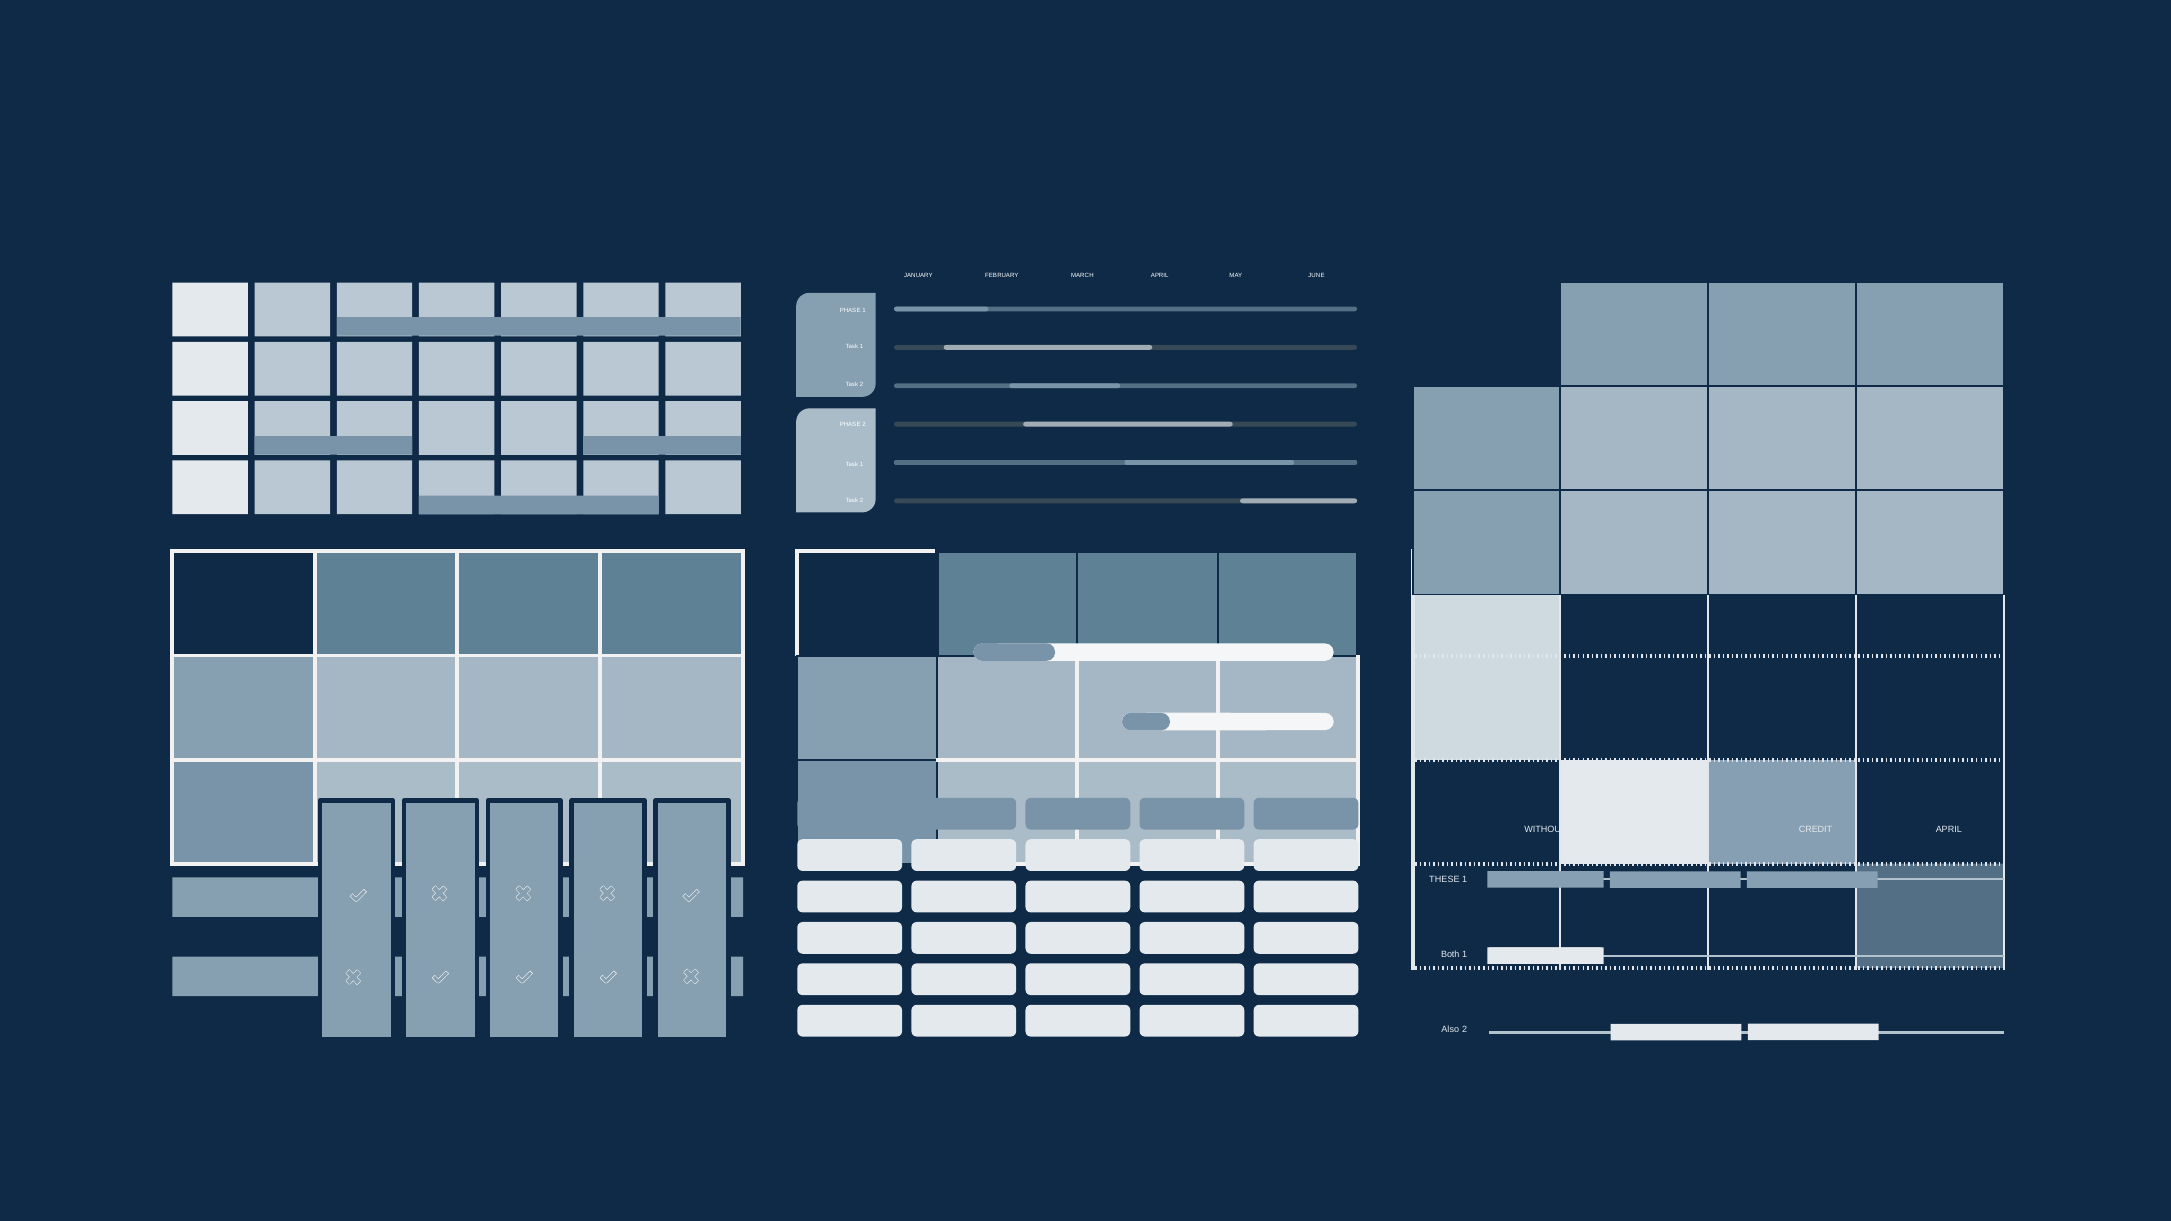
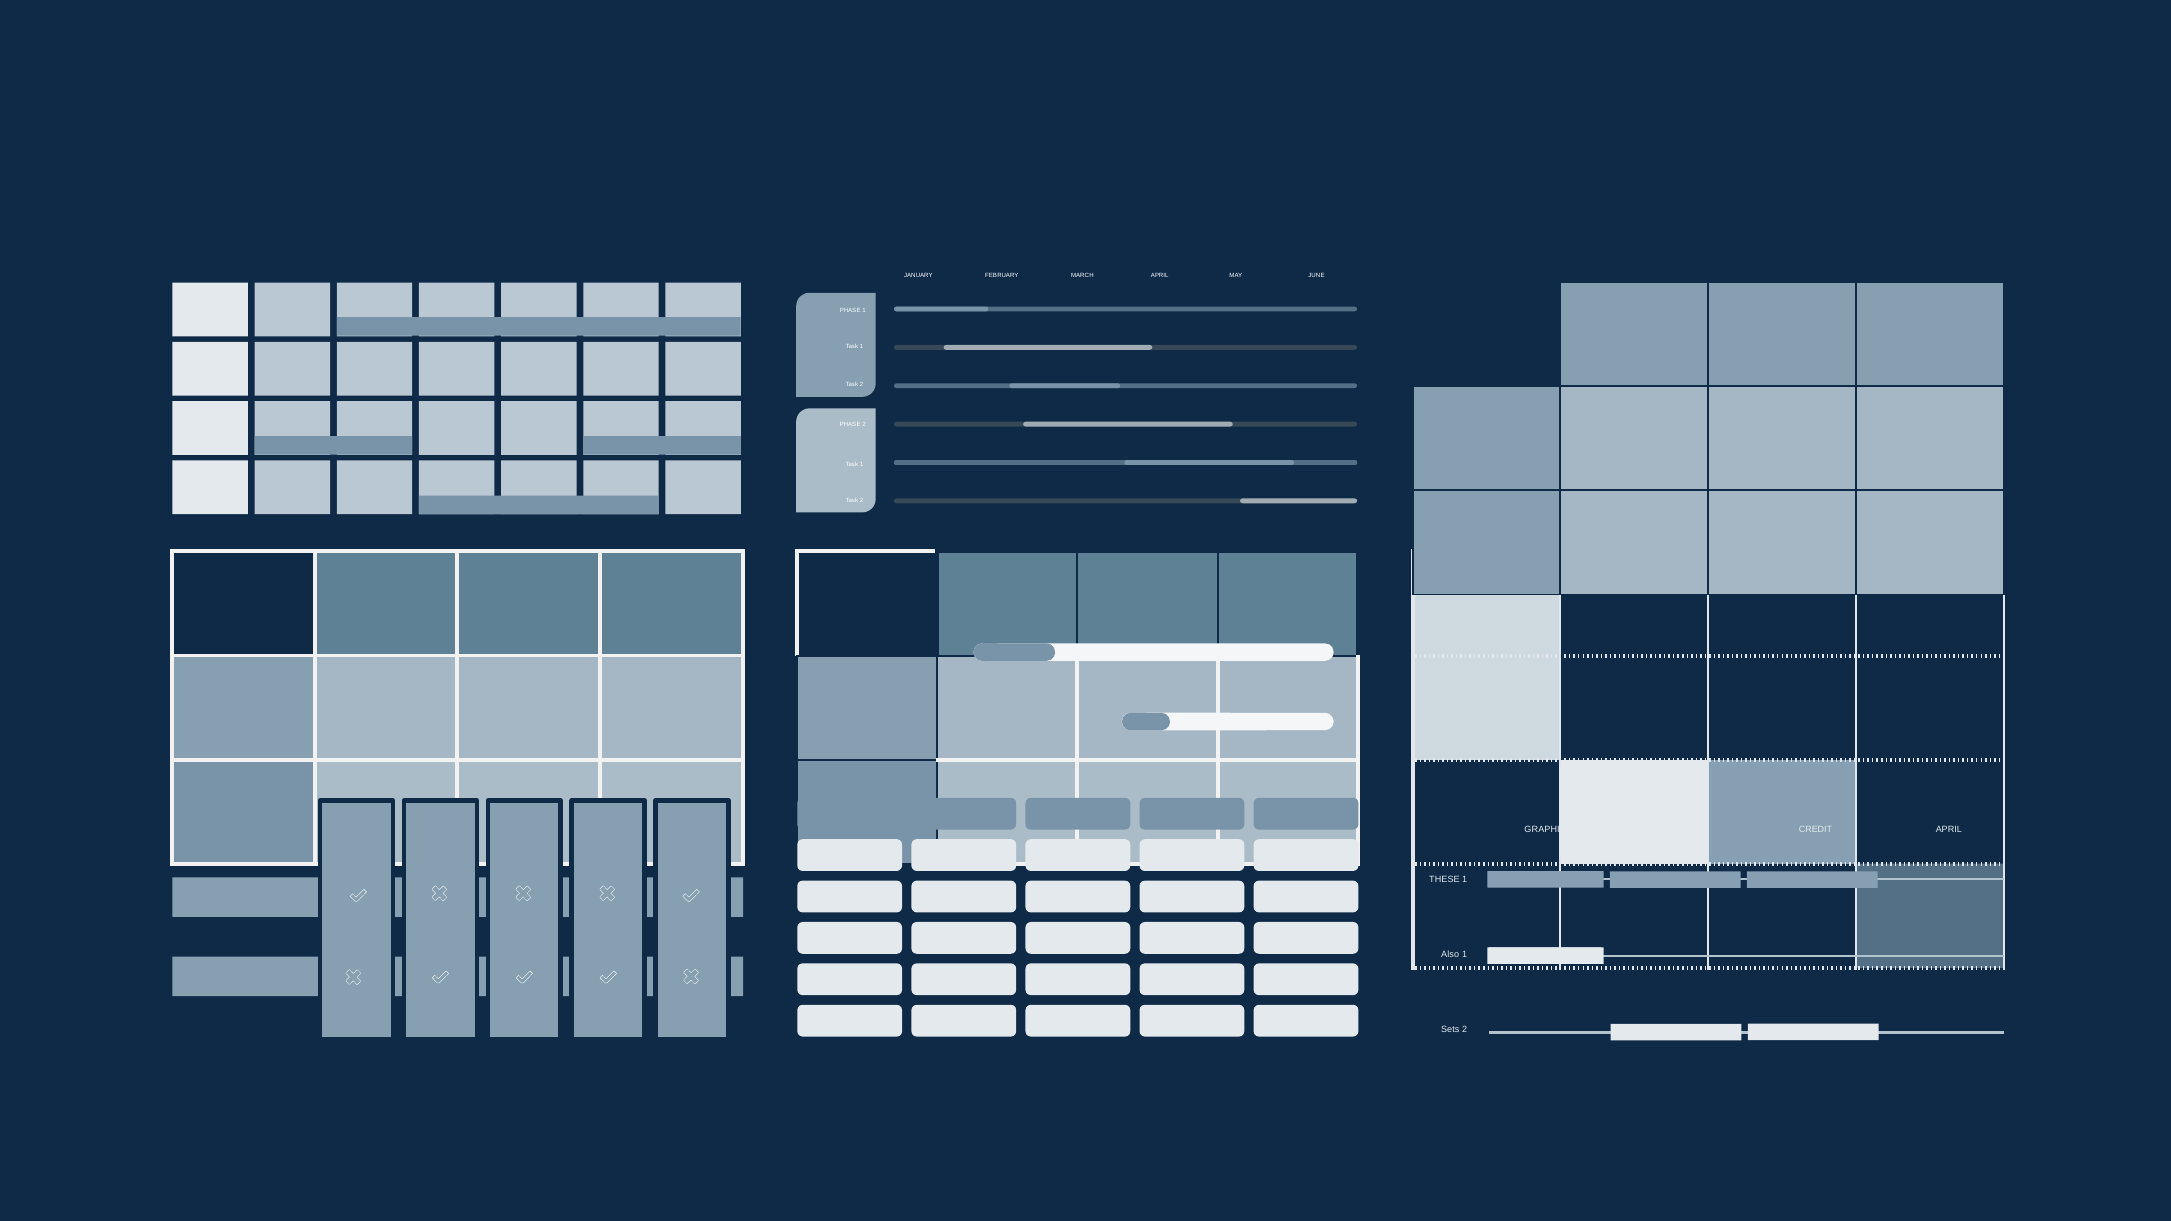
WITHOUT: WITHOUT -> GRAPHIC (1545, 830)
Both: Both -> Also (1450, 955)
Also: Also -> Sets (1450, 1030)
